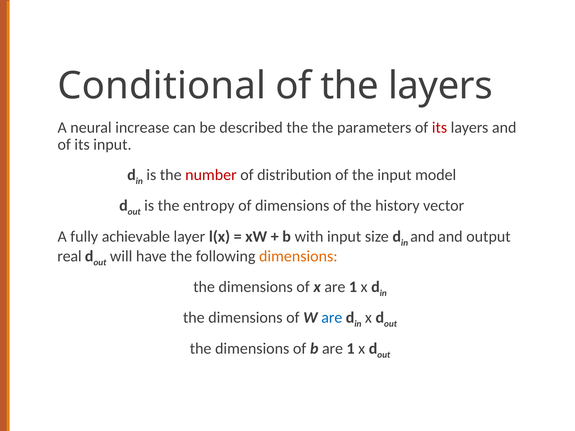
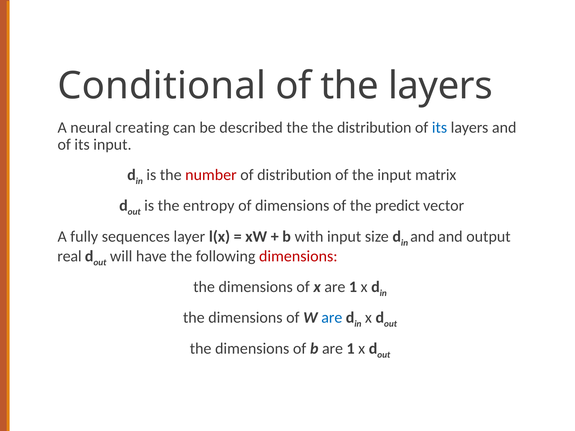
increase: increase -> creating (142, 127)
the parameters: parameters -> distribution (374, 127)
its colour: red -> blue (440, 127)
model: model -> matrix (436, 175)
history: history -> predict (397, 206)
achievable: achievable -> sequences (136, 237)
dimensions colour: orange -> red (298, 256)
